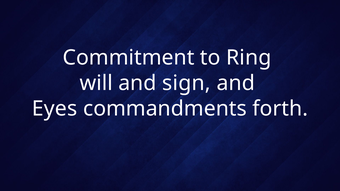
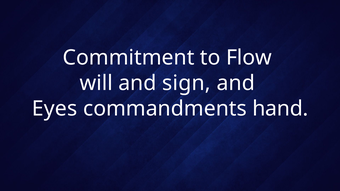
Ring: Ring -> Flow (249, 58)
forth: forth -> hand (280, 109)
